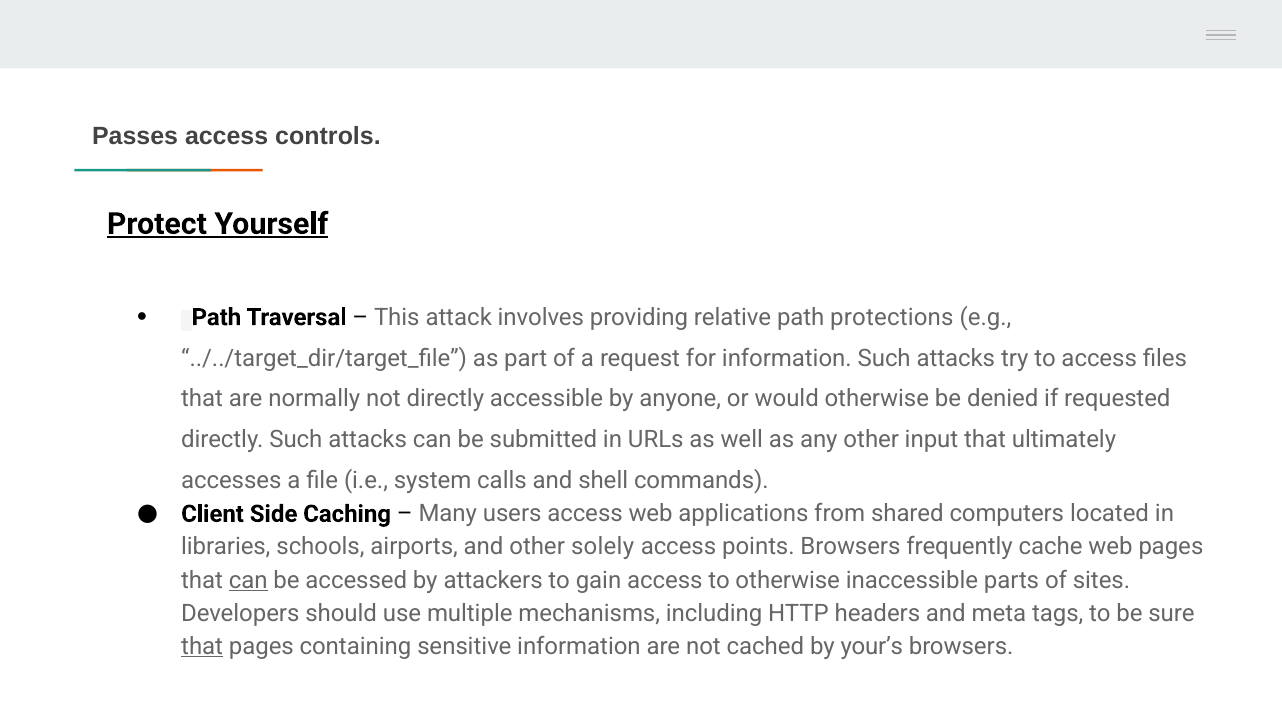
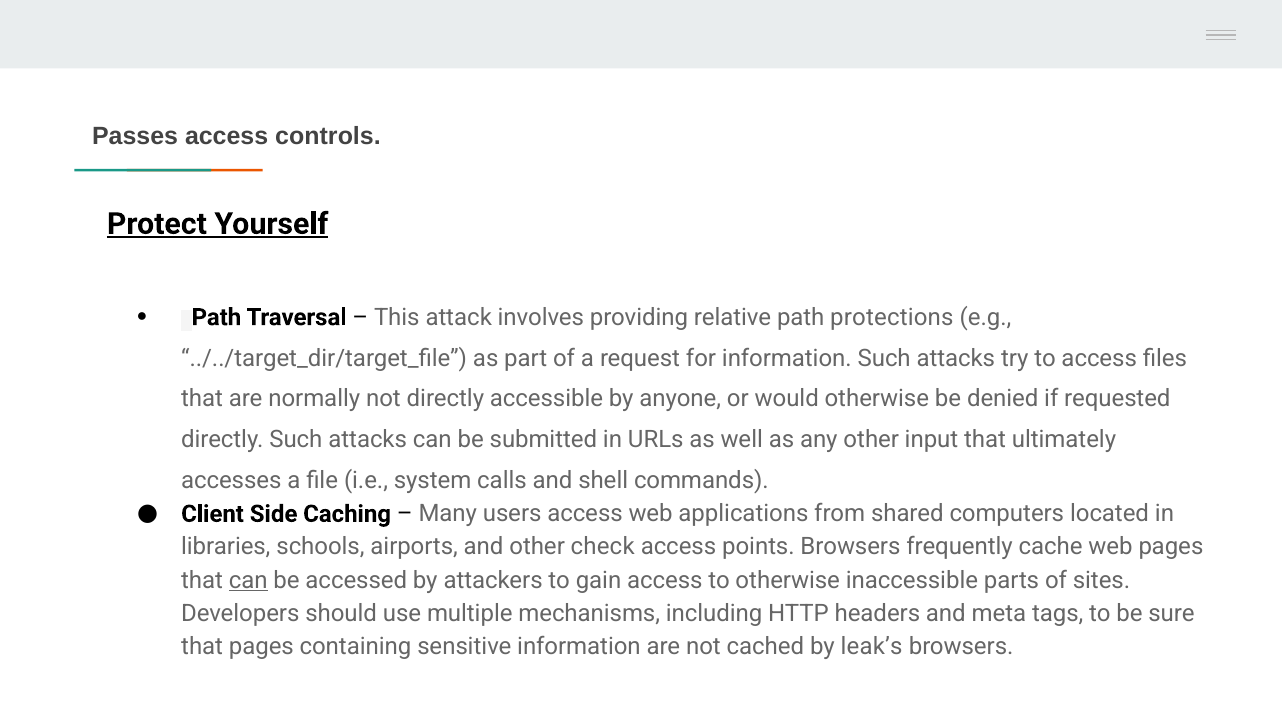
solely: solely -> check (603, 547)
that underline: present -> none (202, 646)
your’s: your’s -> leak’s (872, 646)
